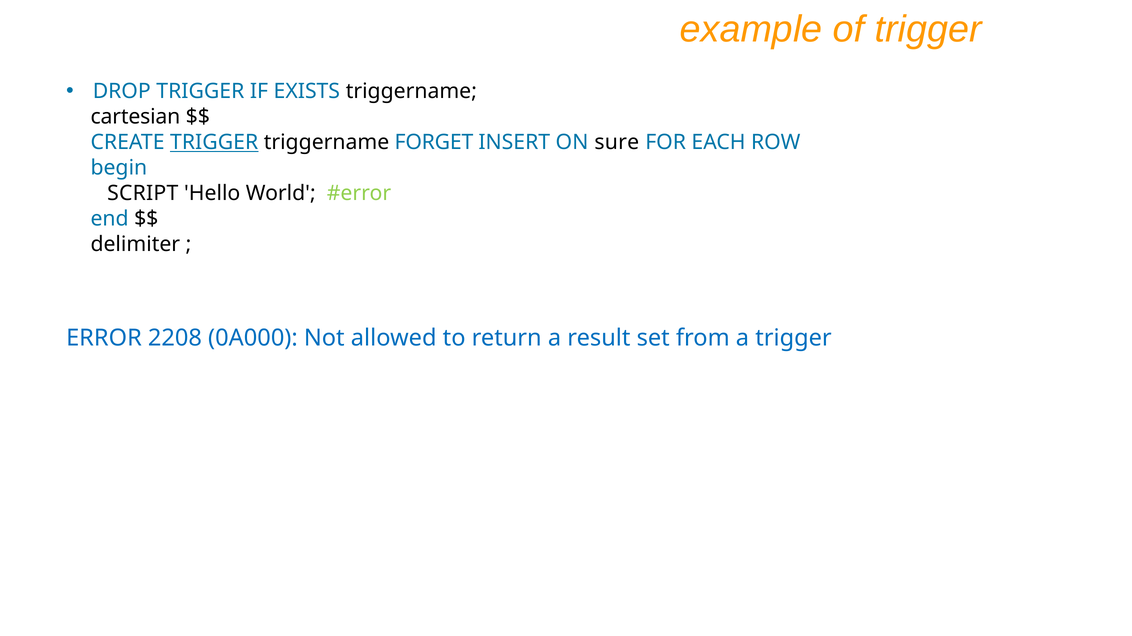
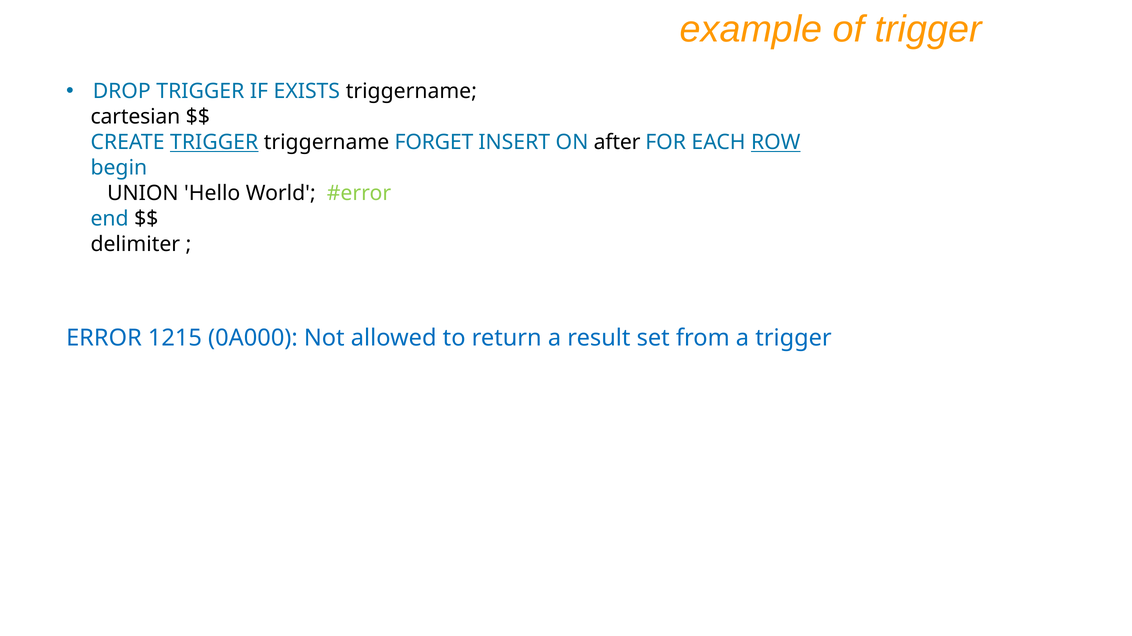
sure: sure -> after (617, 142)
ROW underline: none -> present (776, 142)
SCRIPT: SCRIPT -> UNION (143, 193)
2208: 2208 -> 1215 (175, 338)
